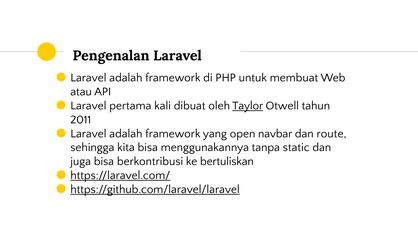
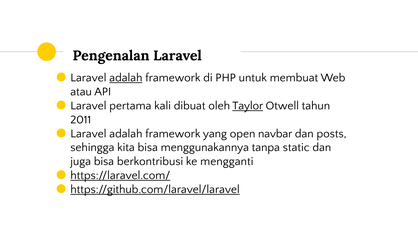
adalah underline: none -> present (126, 78)
route: route -> posts (332, 134)
bertuliskan: bertuliskan -> mengganti (227, 161)
